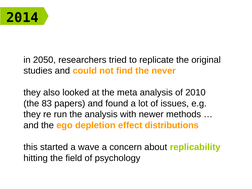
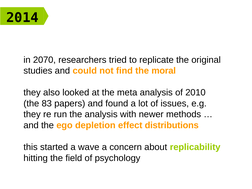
2050: 2050 -> 2070 (44, 60)
never: never -> moral (164, 71)
